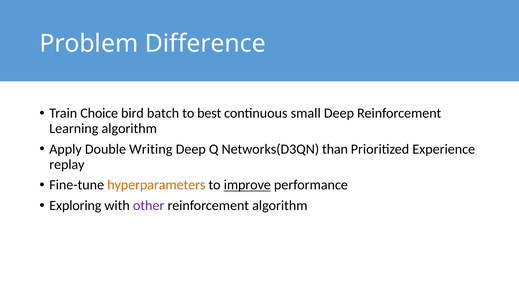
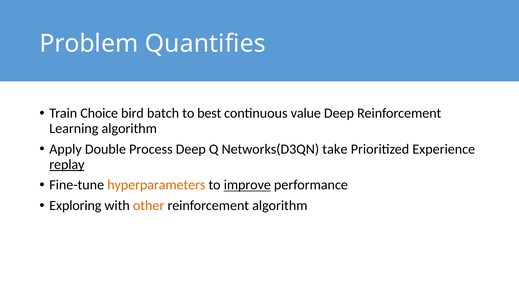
Difference: Difference -> Quantifies (205, 44)
small: small -> value (306, 113)
Writing: Writing -> Process (151, 149)
than: than -> take (335, 149)
replay underline: none -> present (67, 164)
other colour: purple -> orange (149, 206)
